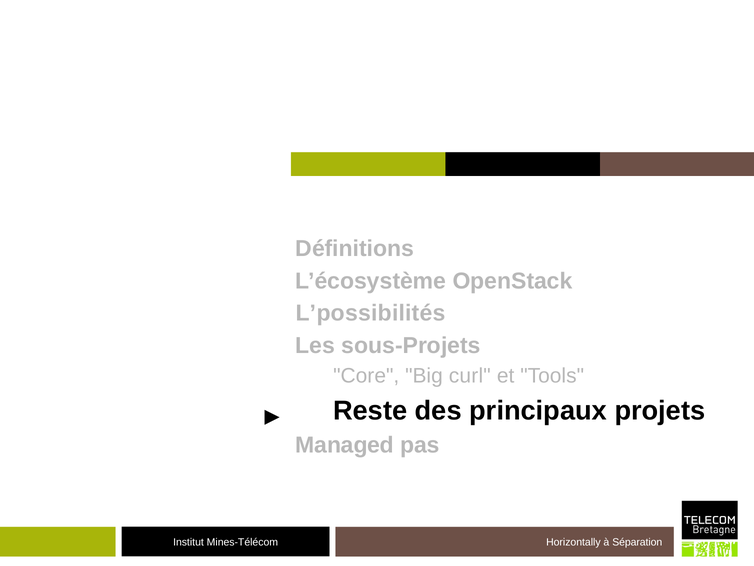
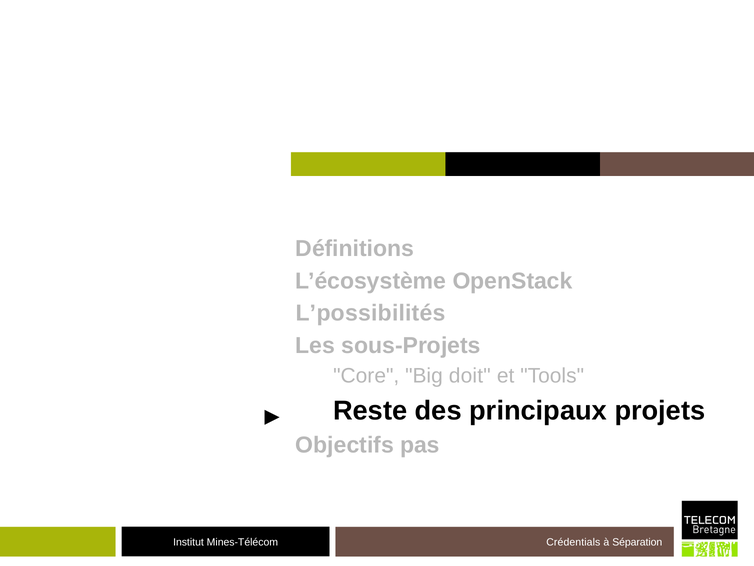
curl: curl -> doit (470, 376)
Managed: Managed -> Objectifs (345, 445)
Horizontally: Horizontally -> Crédentials (573, 542)
